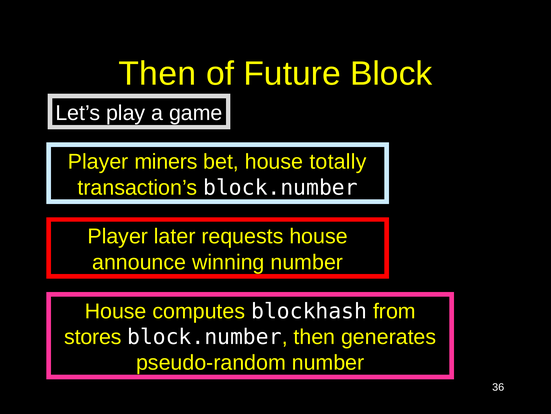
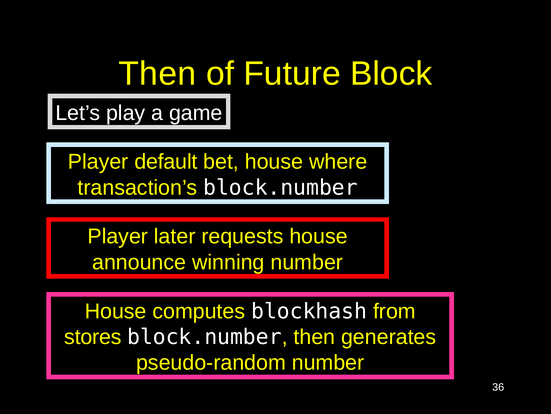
miners: miners -> default (166, 162)
totally: totally -> where (338, 162)
